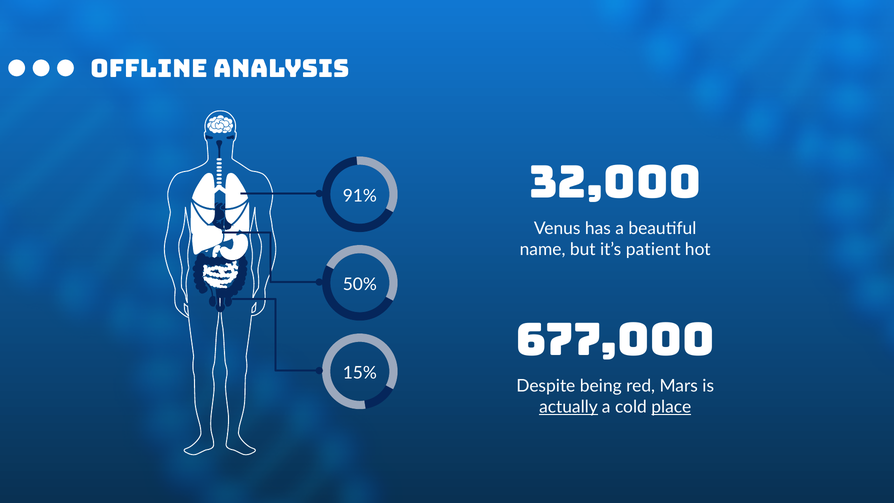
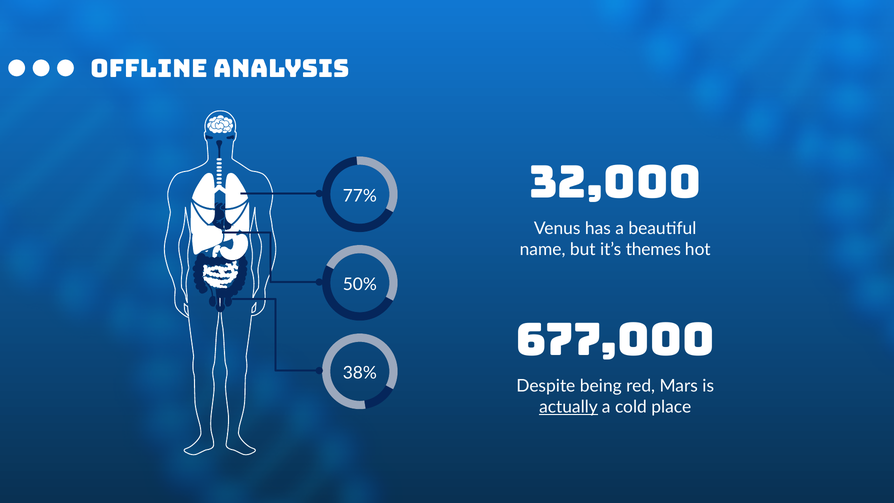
91%: 91% -> 77% (360, 196)
patient: patient -> themes (653, 249)
15%: 15% -> 38% (360, 373)
place underline: present -> none (671, 407)
